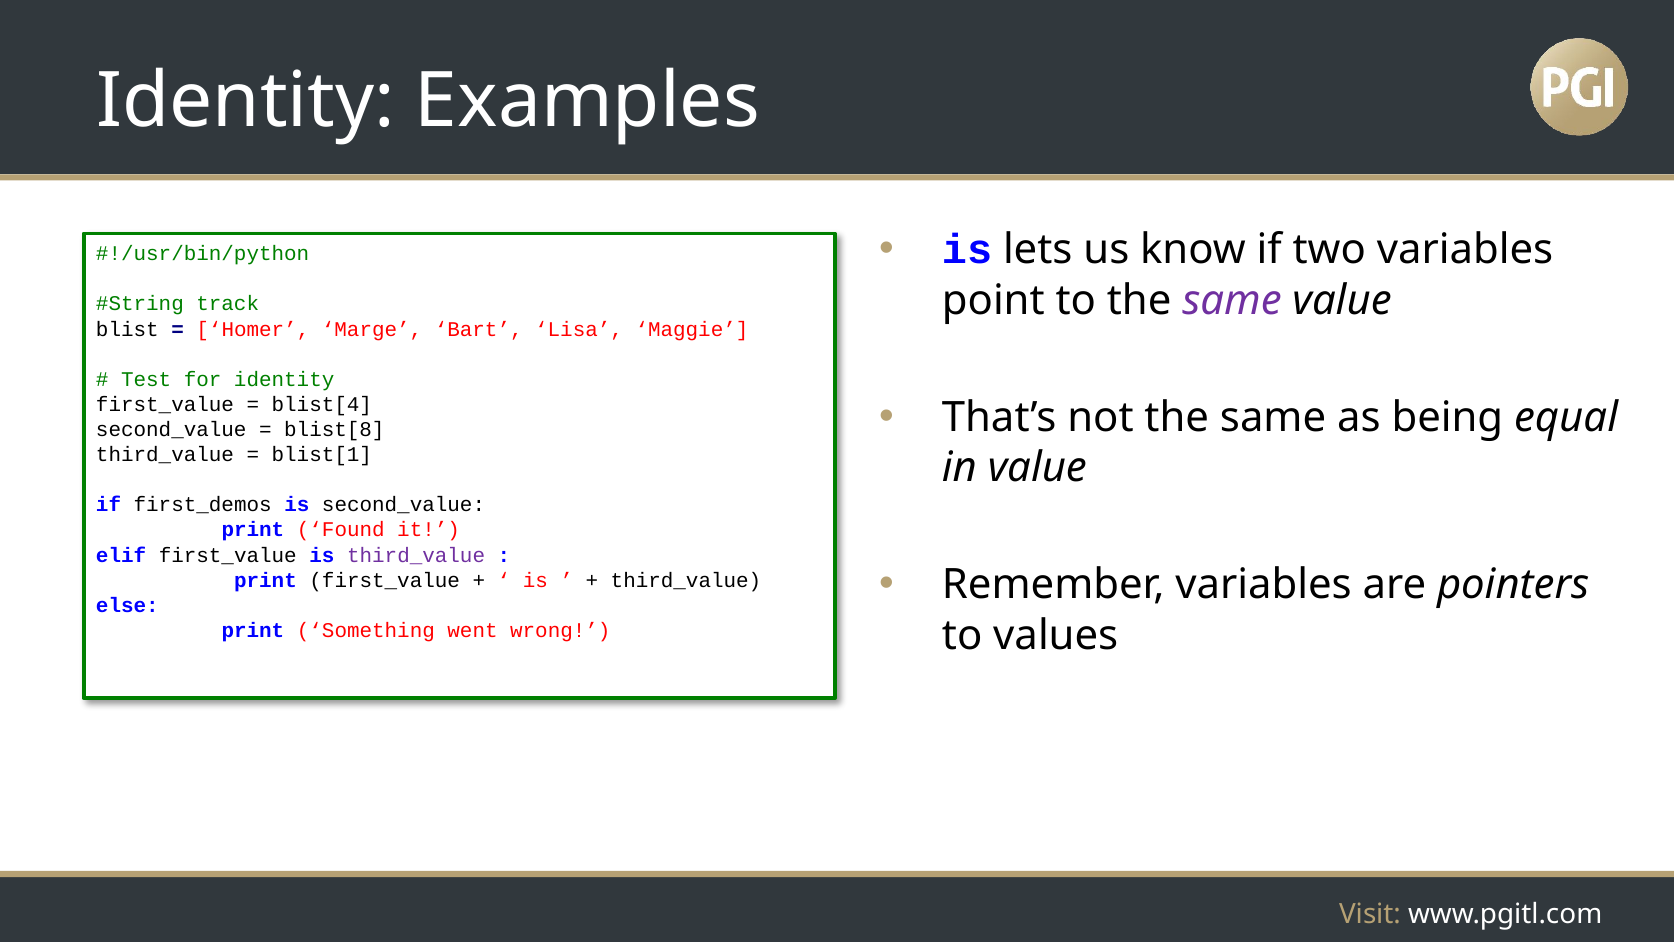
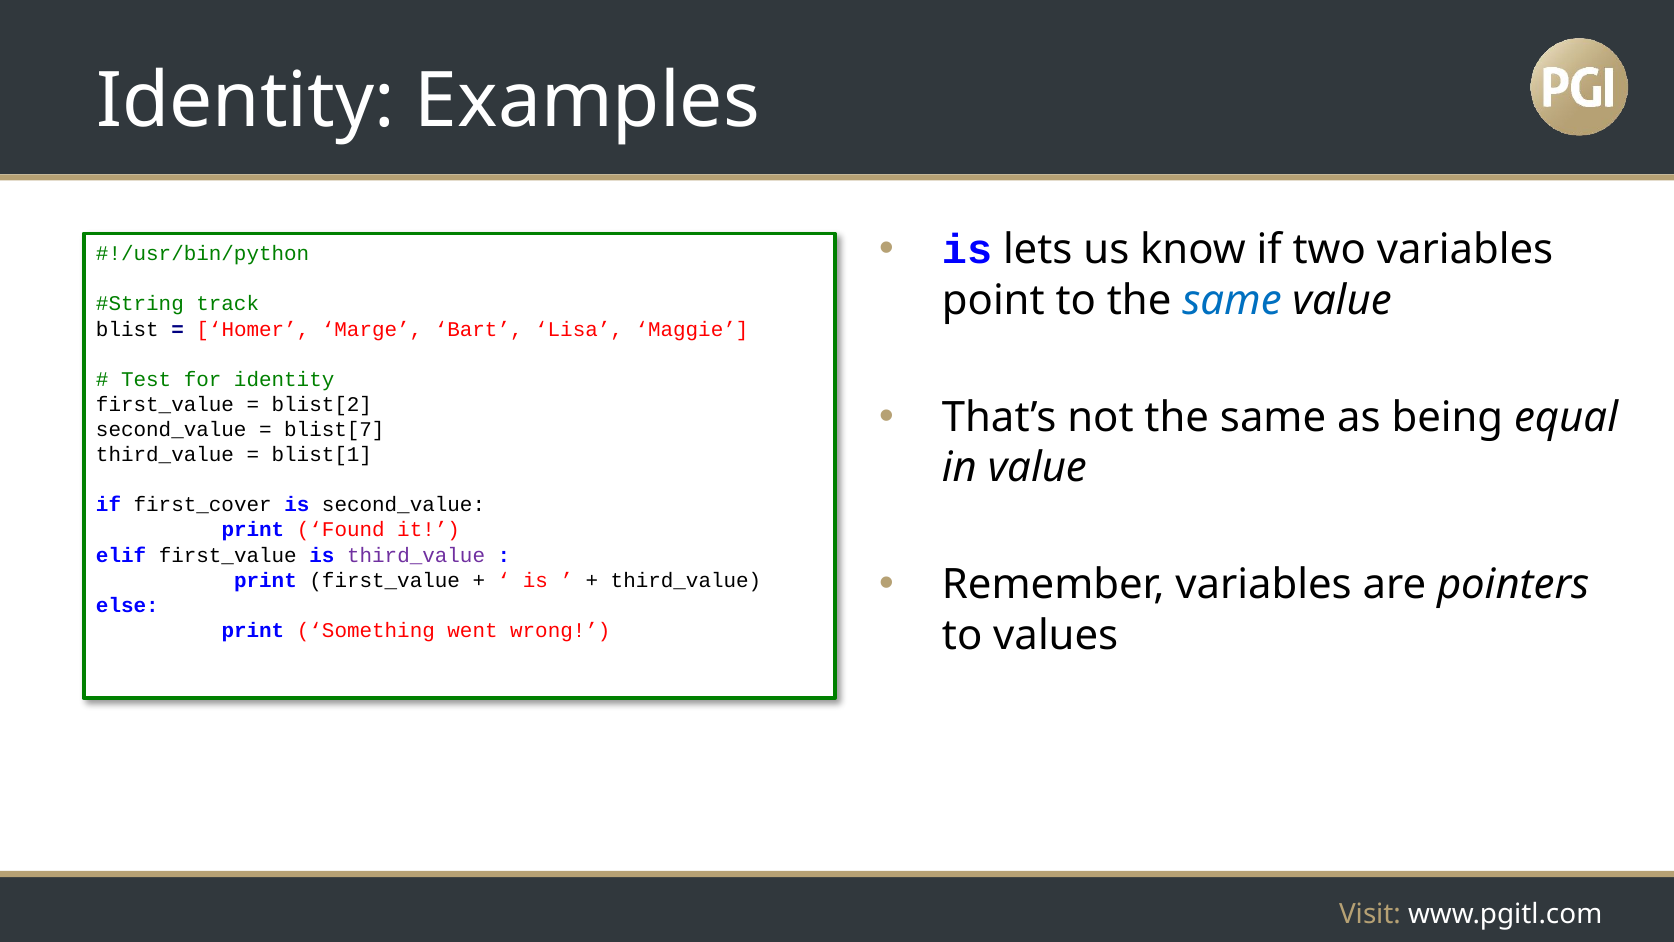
same colour: purple -> blue (1232, 300)
blist[4: blist[4 -> blist[2 (322, 404)
blist[8: blist[8 -> blist[7 (334, 429)
first_demos: first_demos -> first_cover (203, 505)
